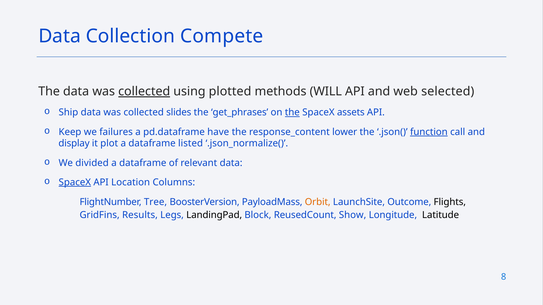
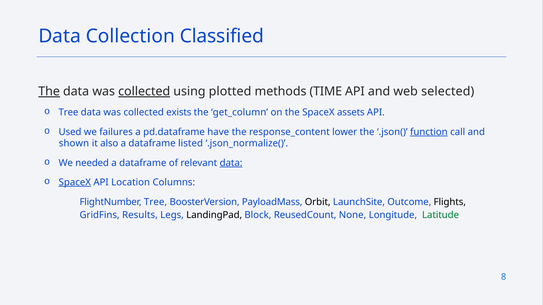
Compete: Compete -> Classified (222, 36)
The underline: none -> present (49, 92)
WILL: WILL -> TIME (326, 92)
Ship: Ship -> Tree (68, 113)
slides: slides -> exists (179, 113)
get_phrases: get_phrases -> get_column (240, 113)
the underline: present -> none (292, 113)
Keep: Keep -> Used (70, 132)
display: display -> shown (74, 144)
plot: plot -> also (109, 144)
divided: divided -> needed (92, 163)
data underline: none -> present (231, 163)
Orbit colour: orange -> black (318, 202)
Show: Show -> None (353, 215)
Latitude colour: black -> green (441, 215)
